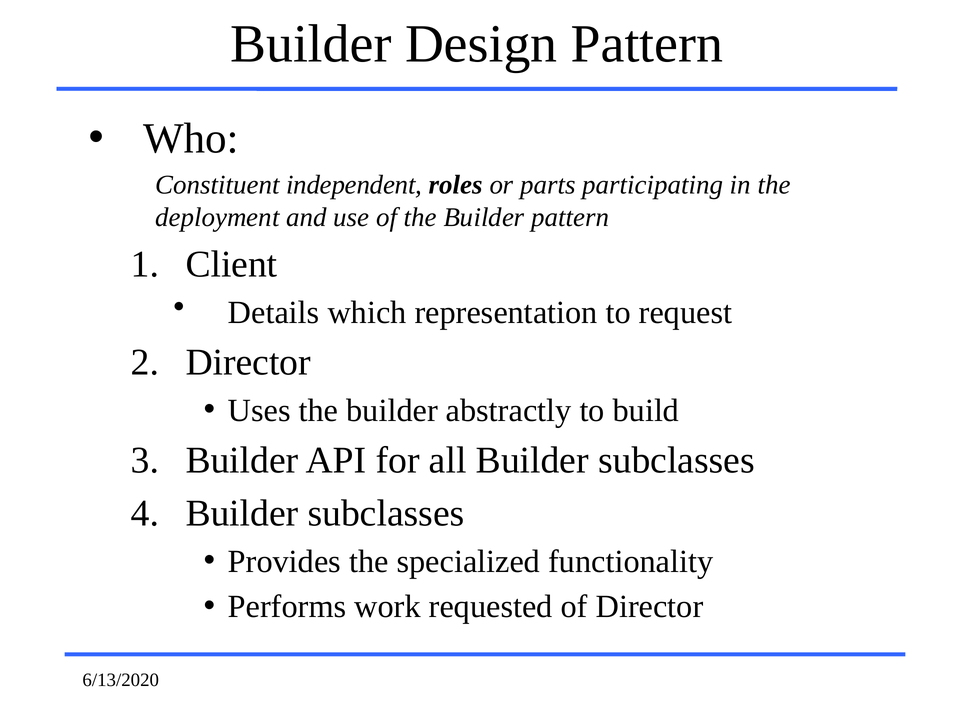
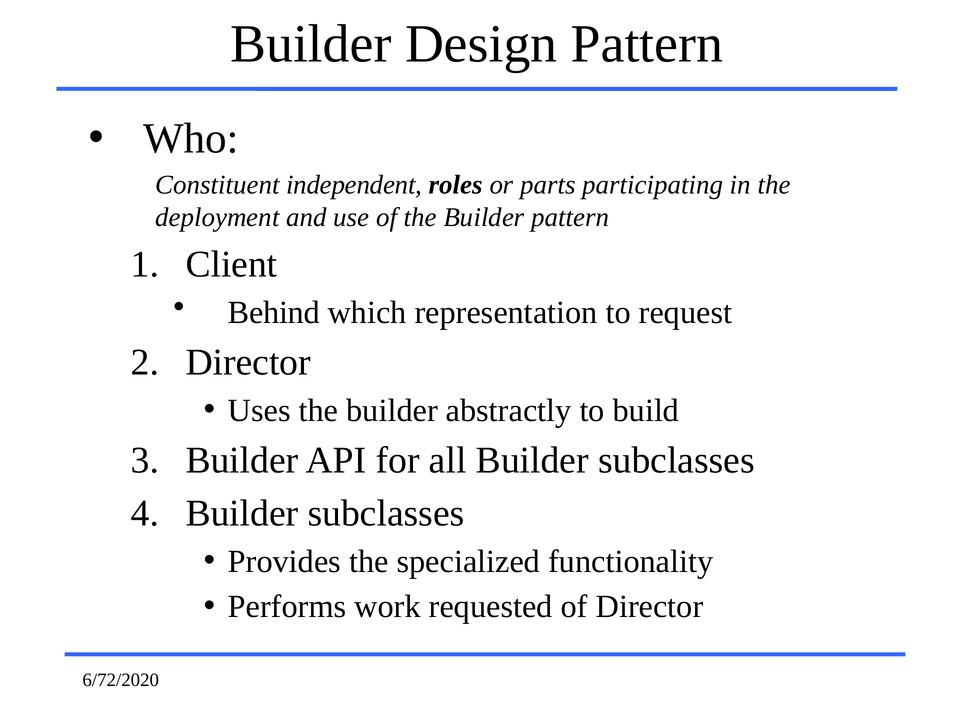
Details: Details -> Behind (274, 313)
6/13/2020: 6/13/2020 -> 6/72/2020 (121, 680)
